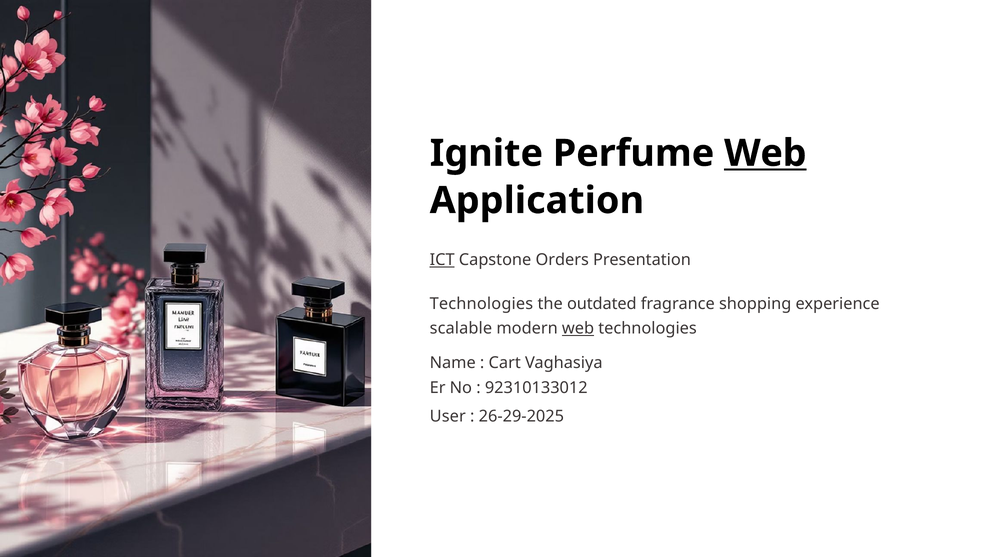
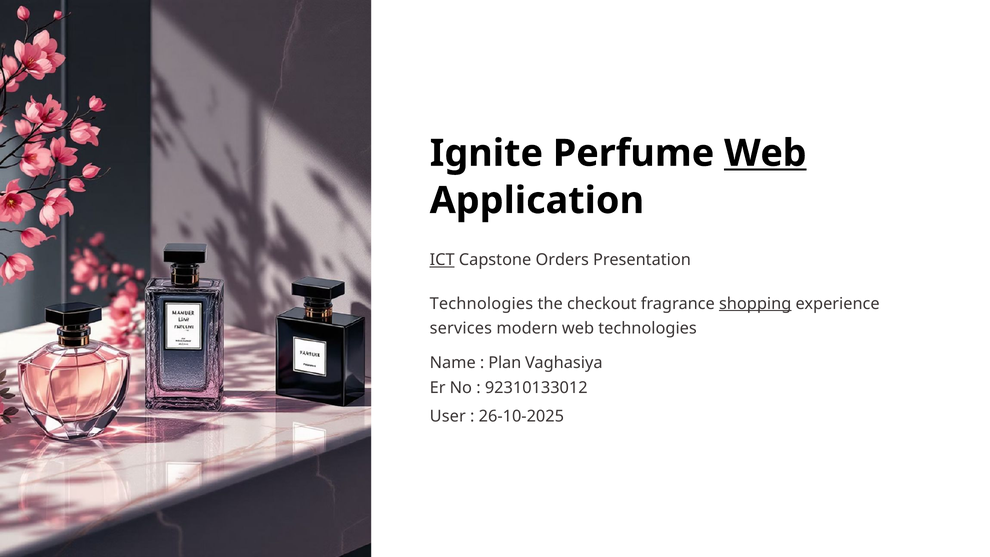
outdated: outdated -> checkout (602, 304)
shopping underline: none -> present (755, 304)
scalable: scalable -> services (461, 328)
web underline: present -> none (578, 328)
Cart: Cart -> Plan (505, 363)
26-29-2025: 26-29-2025 -> 26-10-2025 (521, 416)
